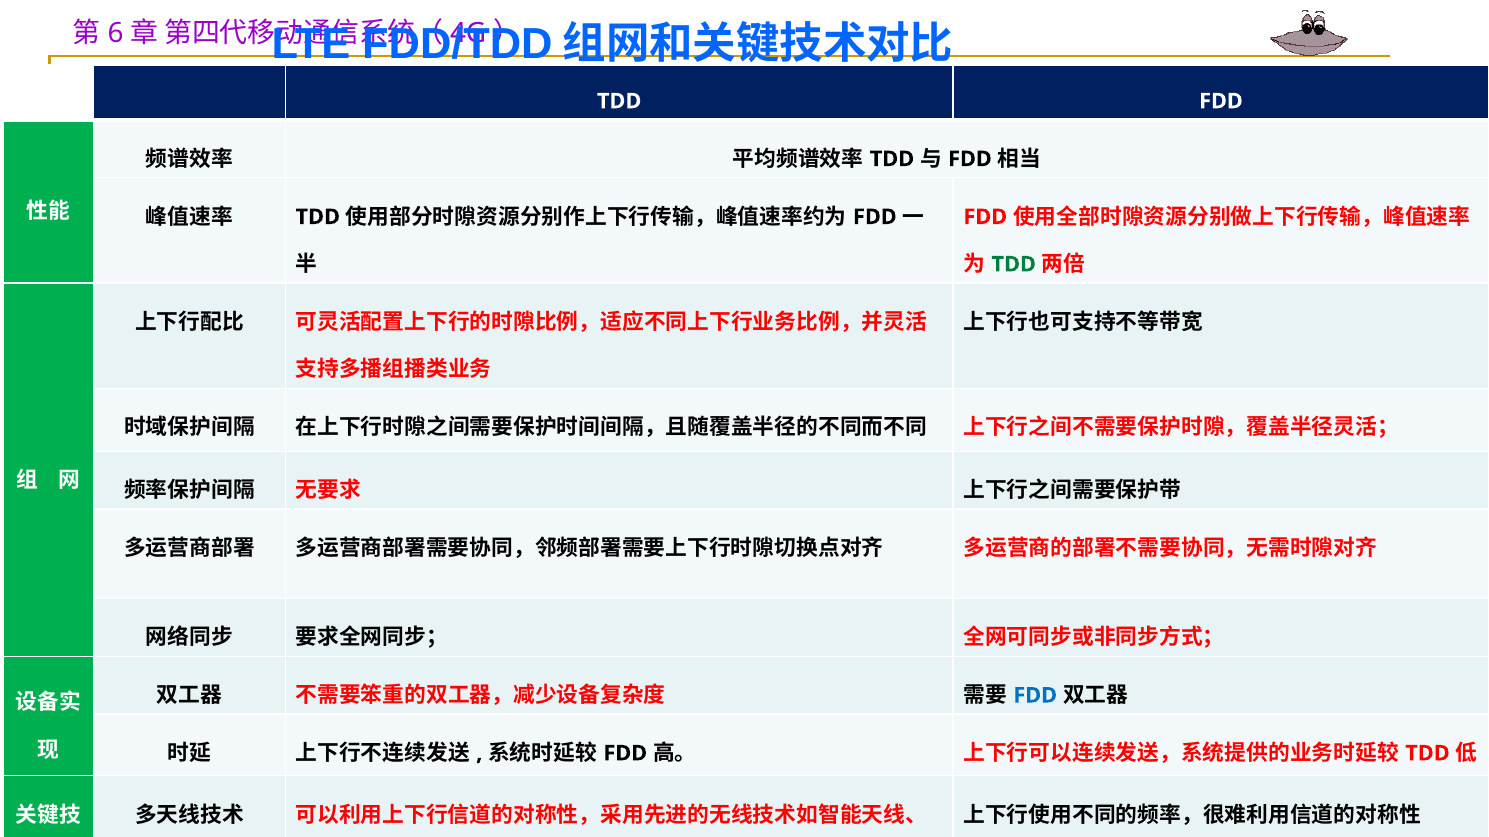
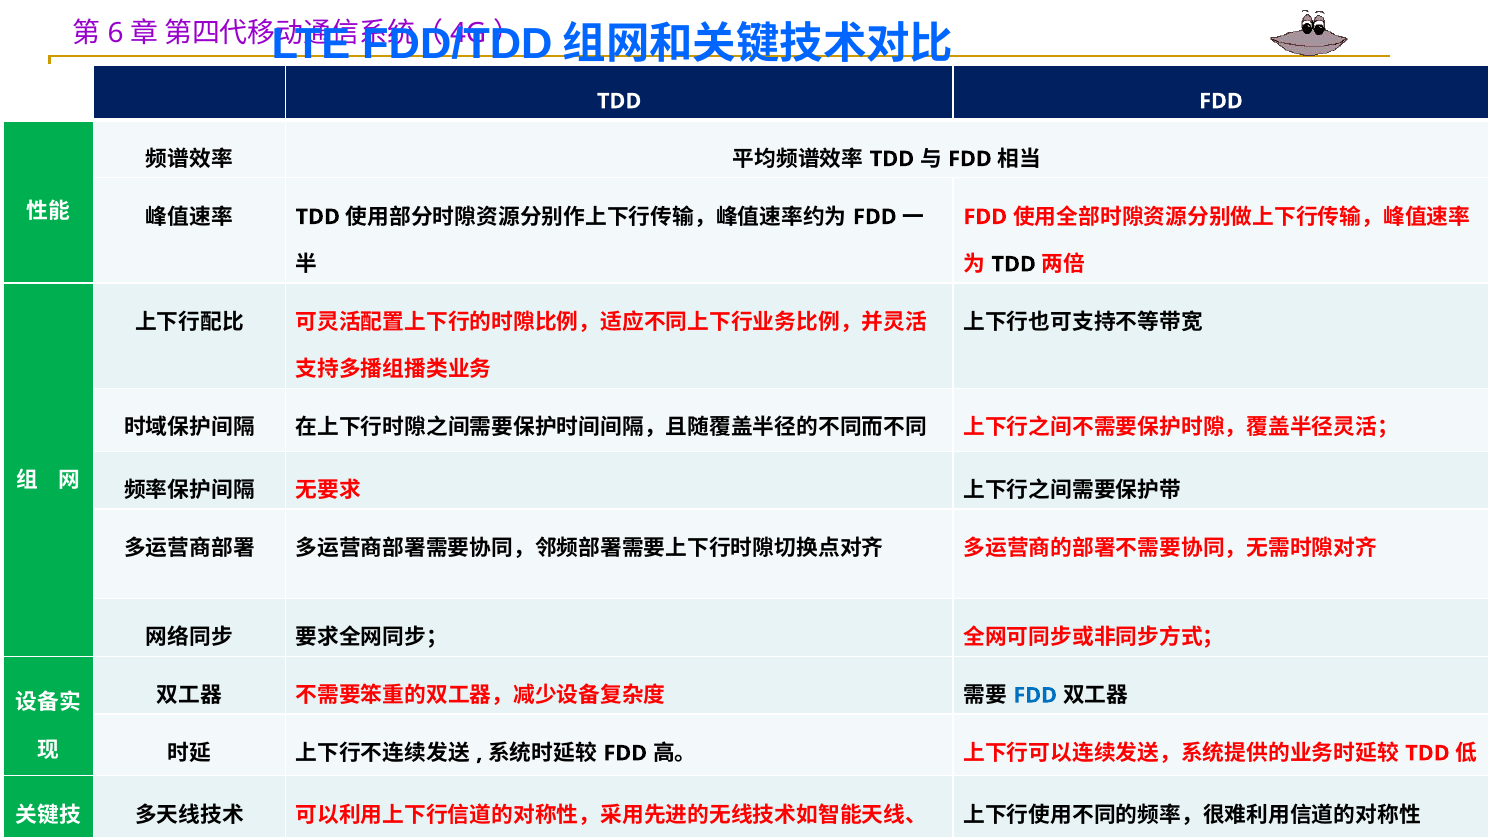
TDD colour: green -> black (1014, 264)
